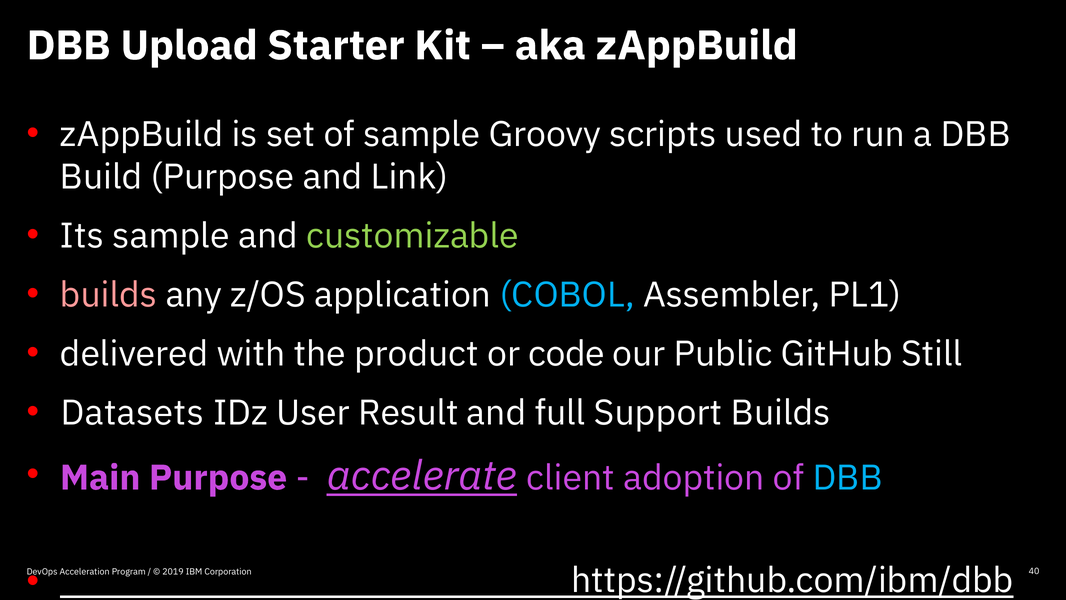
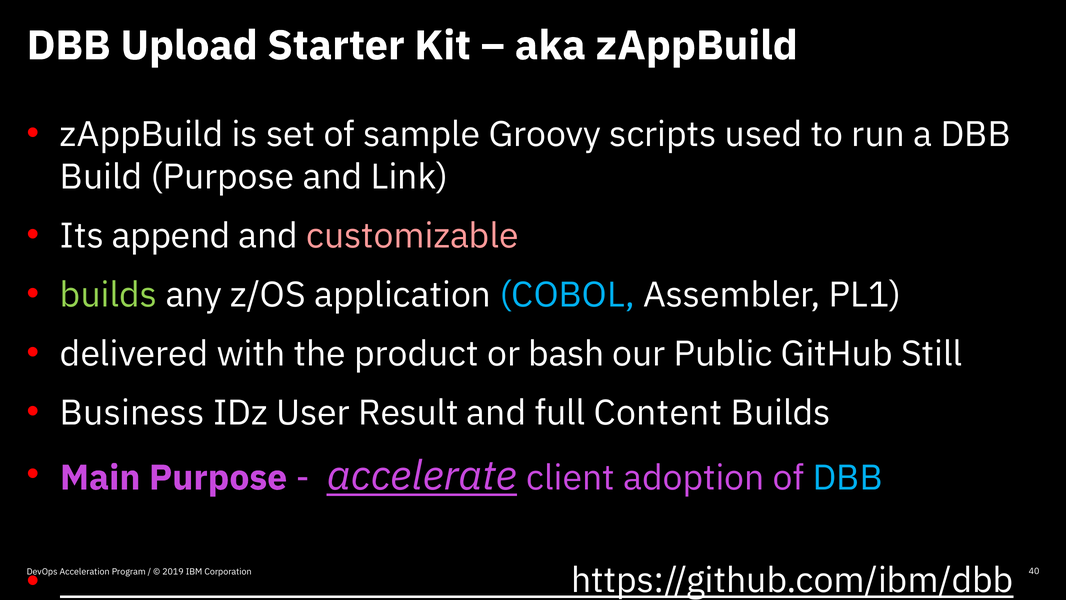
Its sample: sample -> append (171, 236)
customizable colour: light green -> pink (412, 236)
builds colour: pink -> light green (109, 295)
code: code -> bash (566, 354)
Datasets: Datasets -> Business (132, 413)
Support: Support -> Content (658, 413)
